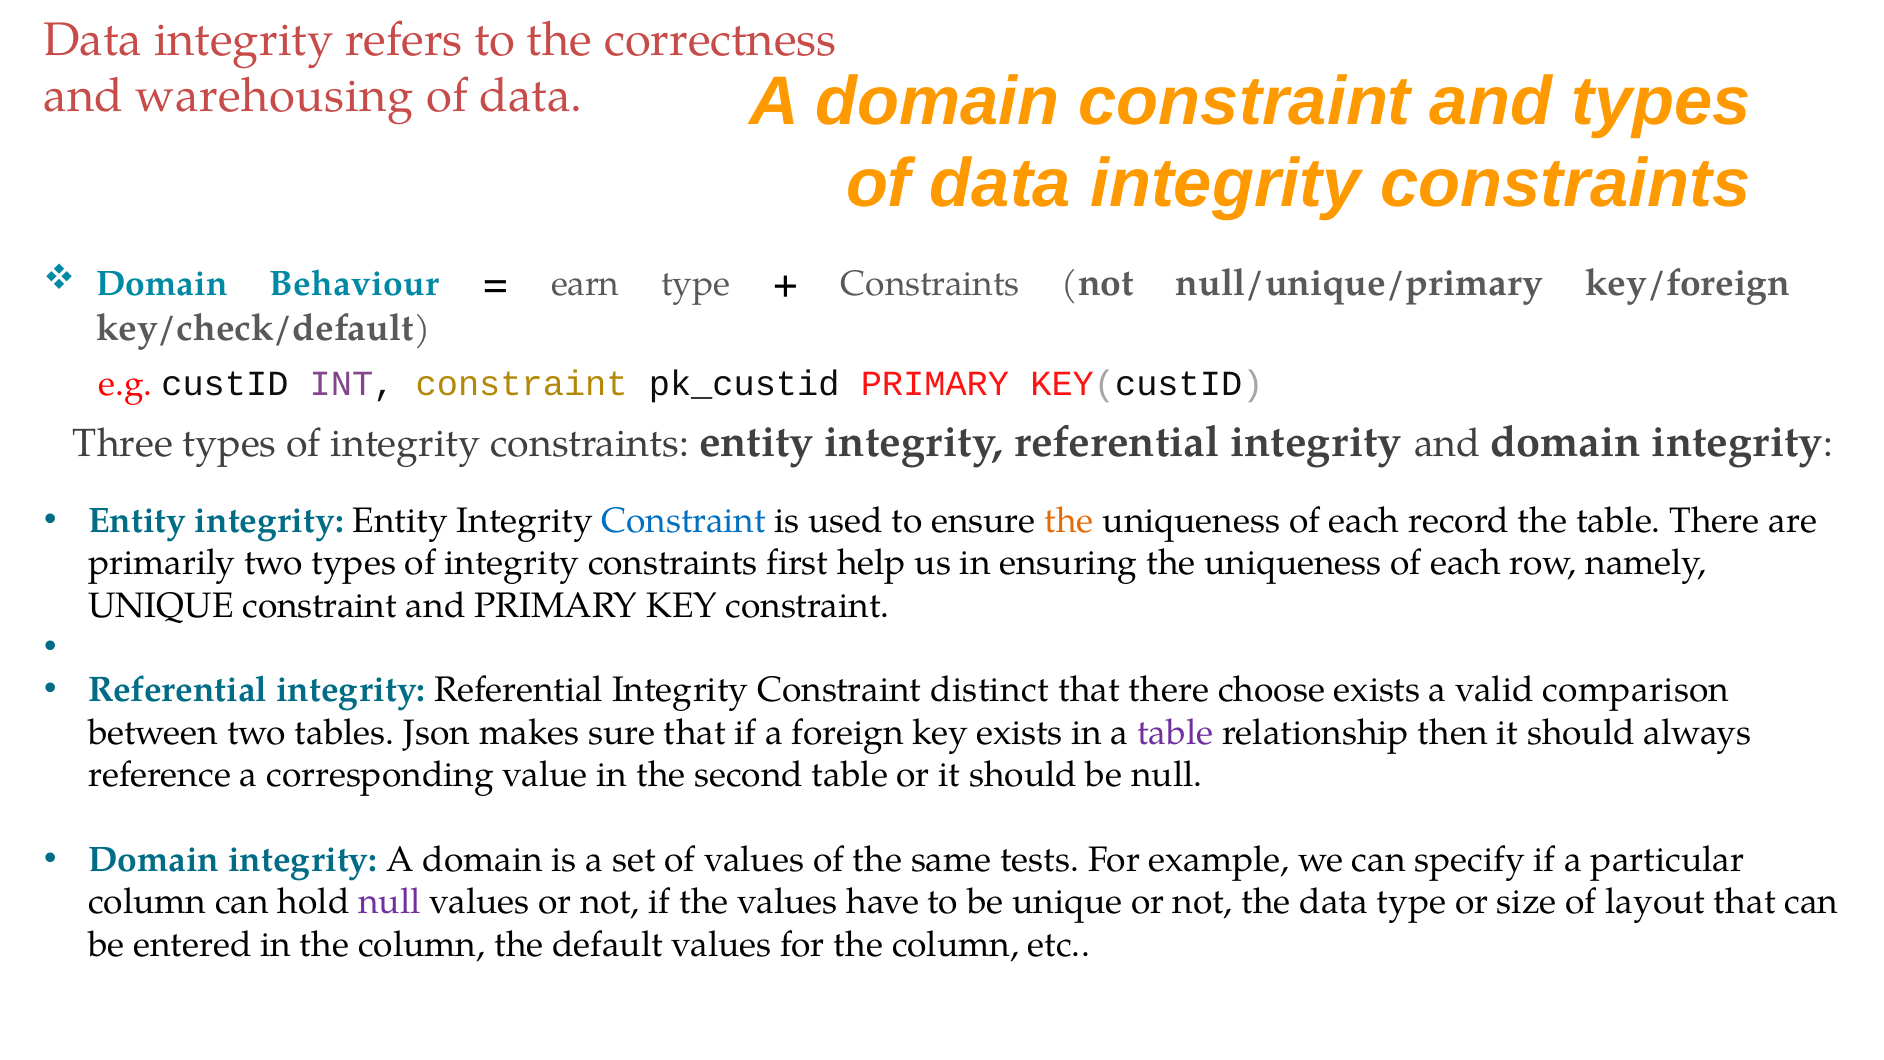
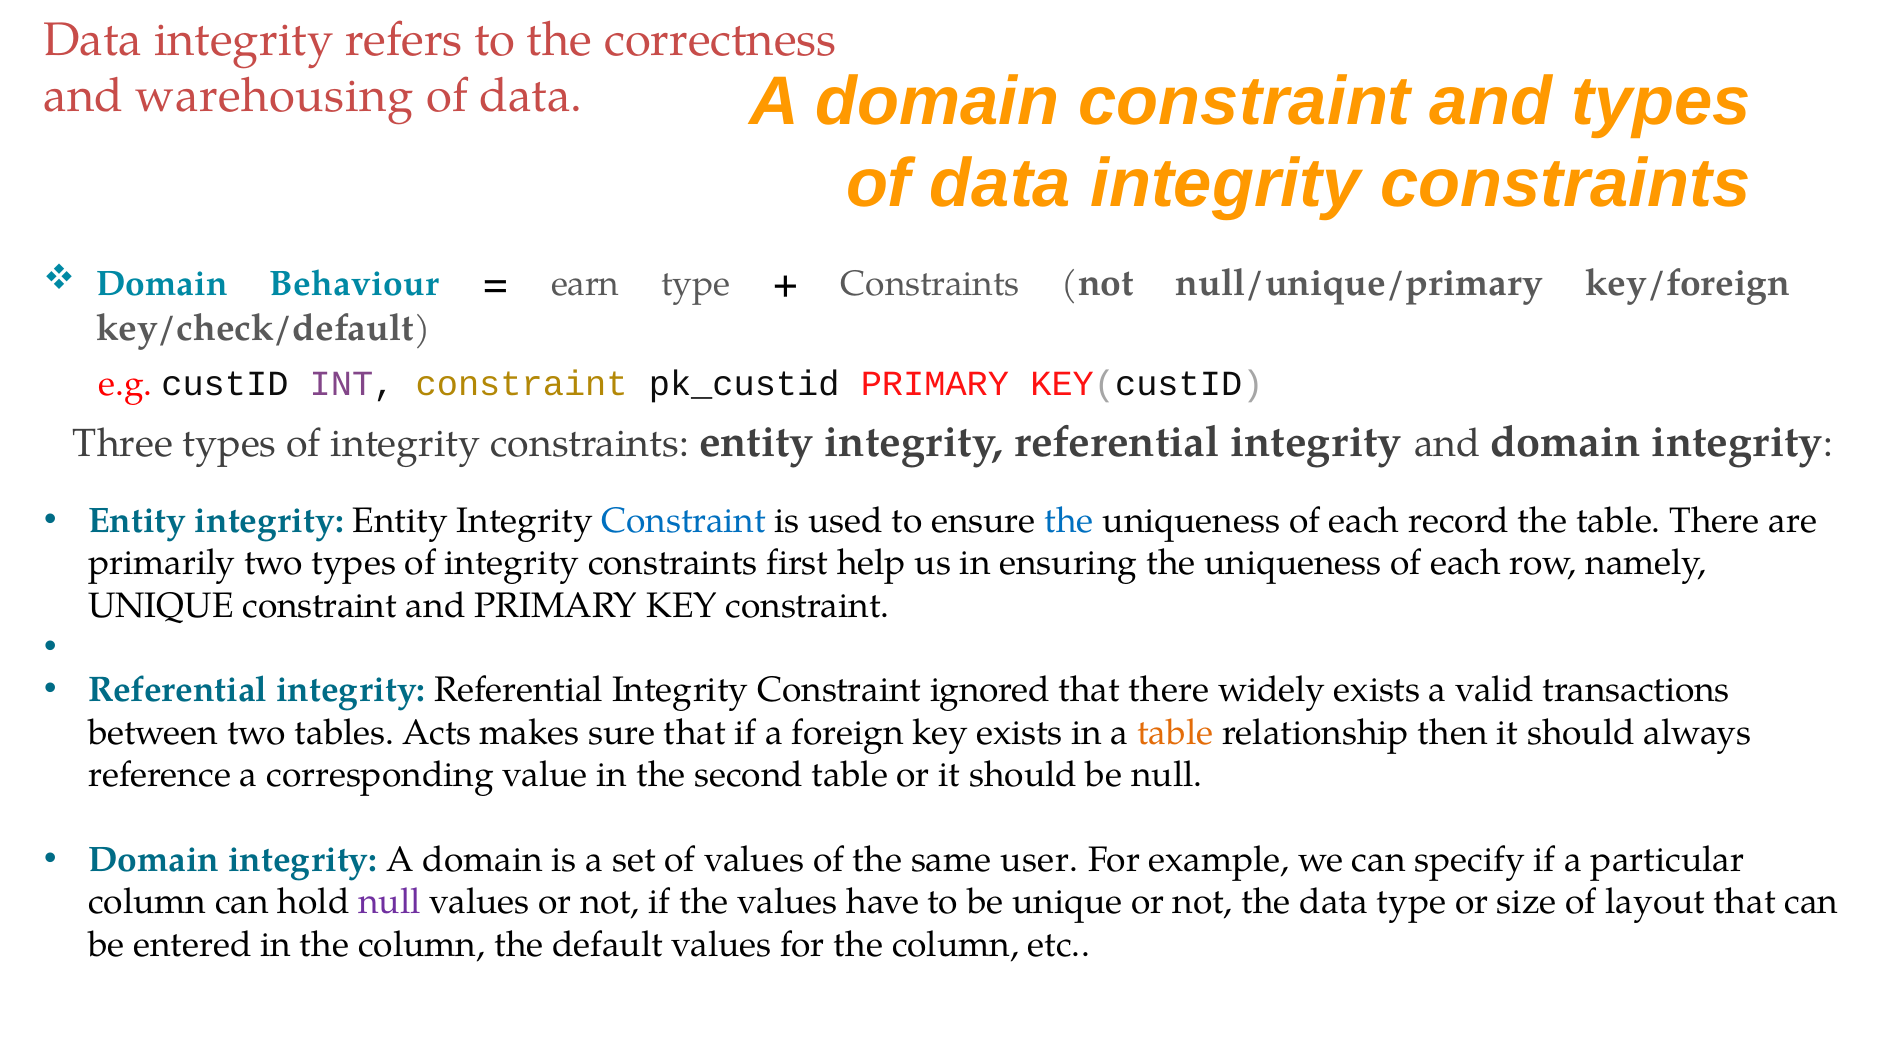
the colour: orange -> blue (1069, 520)
distinct: distinct -> ignored (990, 690)
choose: choose -> widely (1272, 690)
comparison: comparison -> transactions (1636, 690)
Json: Json -> Acts (437, 732)
table colour: purple -> orange (1175, 732)
tests: tests -> user (1039, 860)
